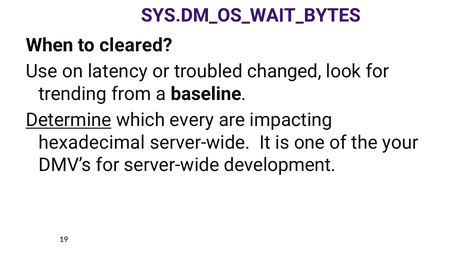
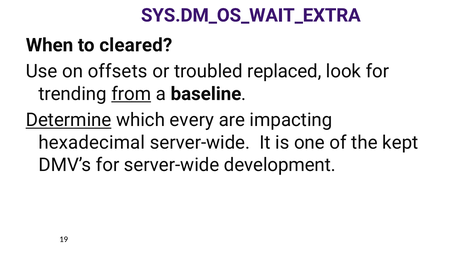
SYS.DM_OS_WAIT_BYTES: SYS.DM_OS_WAIT_BYTES -> SYS.DM_OS_WAIT_EXTRA (251, 15)
latency: latency -> offsets (118, 71)
changed: changed -> replaced (284, 71)
from underline: none -> present (131, 94)
your: your -> kept (400, 142)
